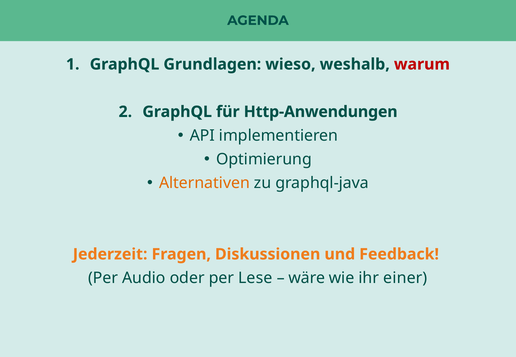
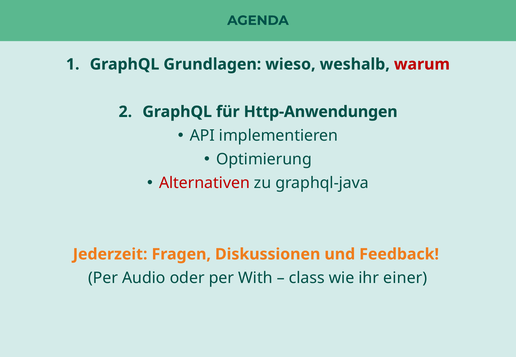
Alternativen colour: orange -> red (204, 183)
Lese: Lese -> With (255, 278)
wäre: wäre -> class (307, 278)
